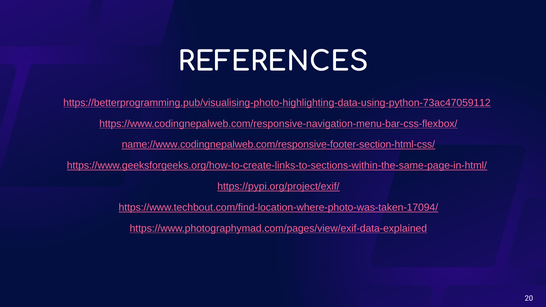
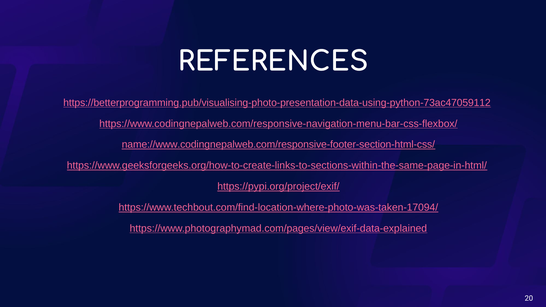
https://betterprogramming.pub/visualising-photo-highlighting-data-using-python-73ac47059112: https://betterprogramming.pub/visualising-photo-highlighting-data-using-python-73ac47059112 -> https://betterprogramming.pub/visualising-photo-presentation-data-using-python-73ac47059112 (277, 103)
